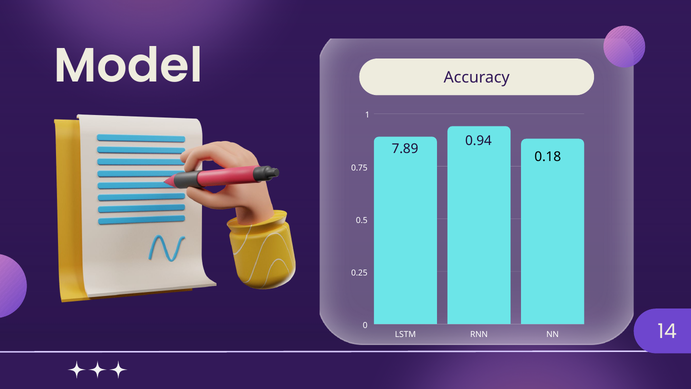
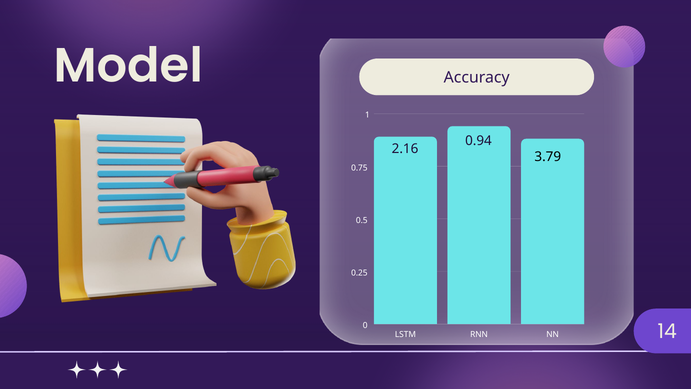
7.89: 7.89 -> 2.16 (405, 149)
0.18: 0.18 -> 3.79 (548, 157)
